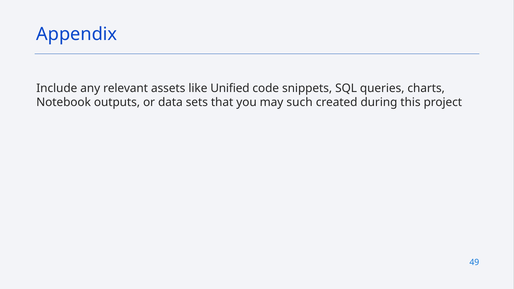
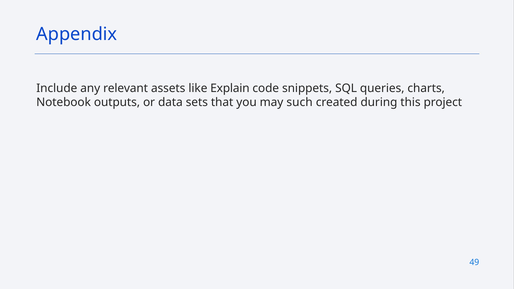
Unified: Unified -> Explain (230, 88)
